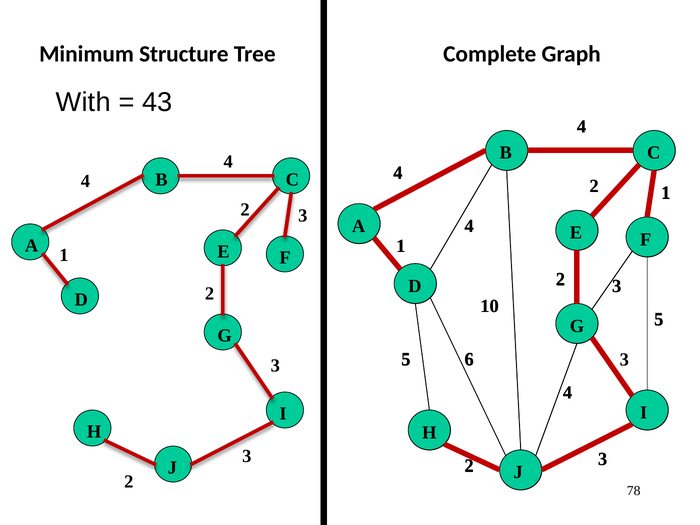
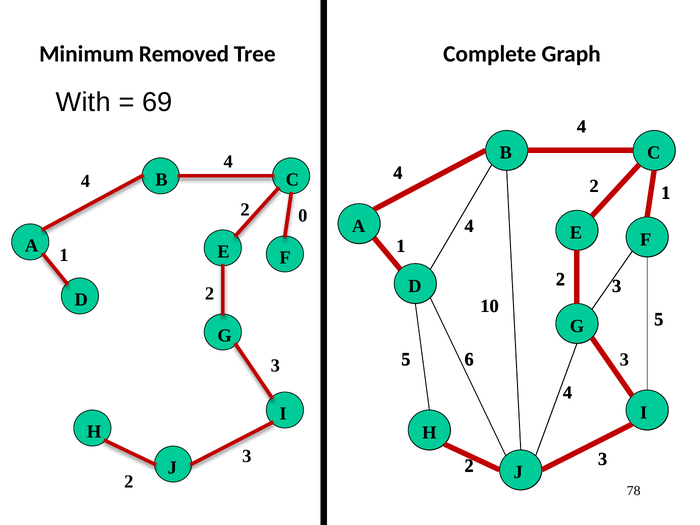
Structure: Structure -> Removed (184, 54)
43: 43 -> 69 (157, 102)
3: 3 -> 0 (303, 216)
